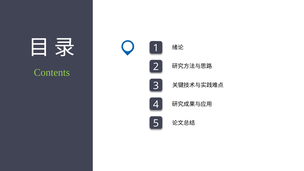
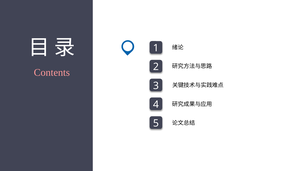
Contents colour: light green -> pink (52, 73)
